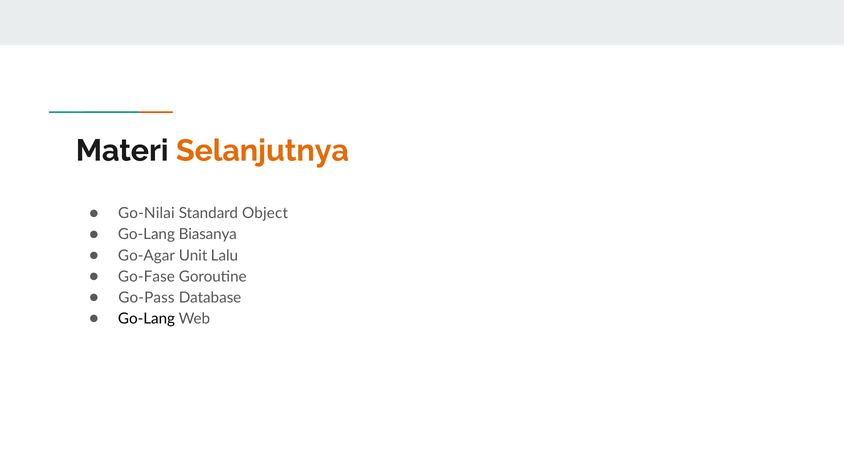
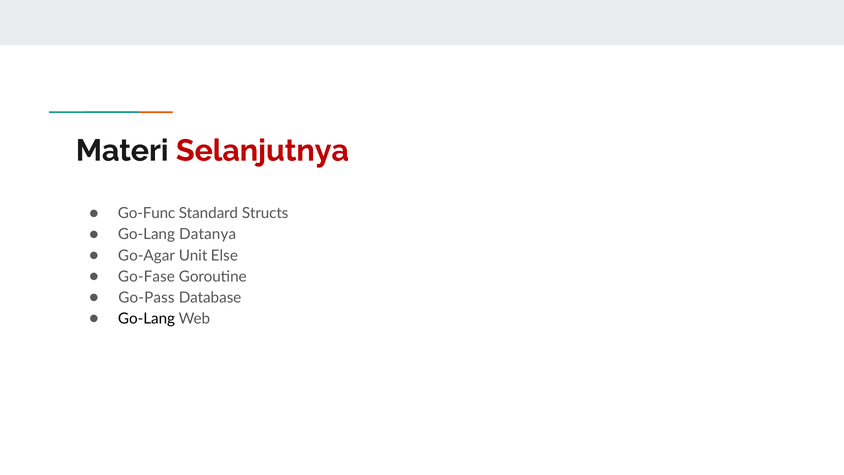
Selanjutnya colour: orange -> red (262, 151)
Go-Nilai: Go-Nilai -> Go-Func (147, 213)
Object: Object -> Structs (265, 213)
Biasanya: Biasanya -> Datanya (208, 234)
Lalu: Lalu -> Else (224, 255)
